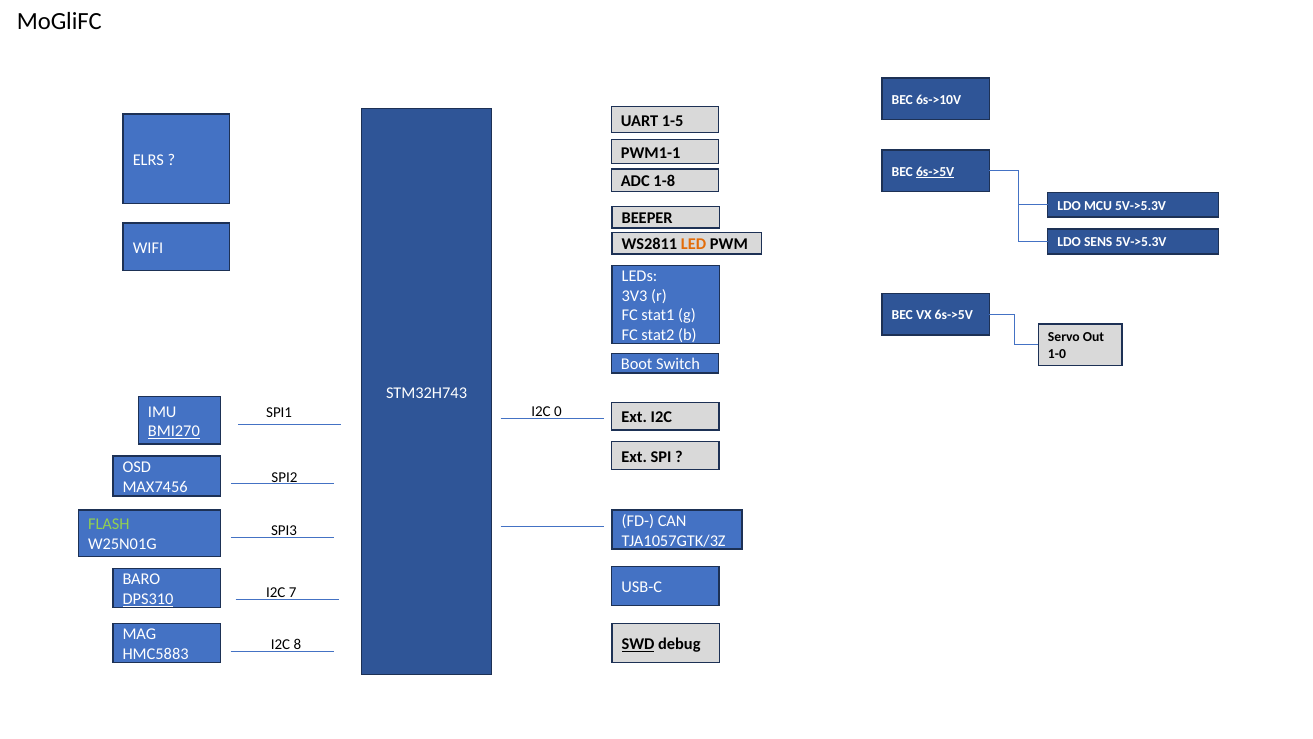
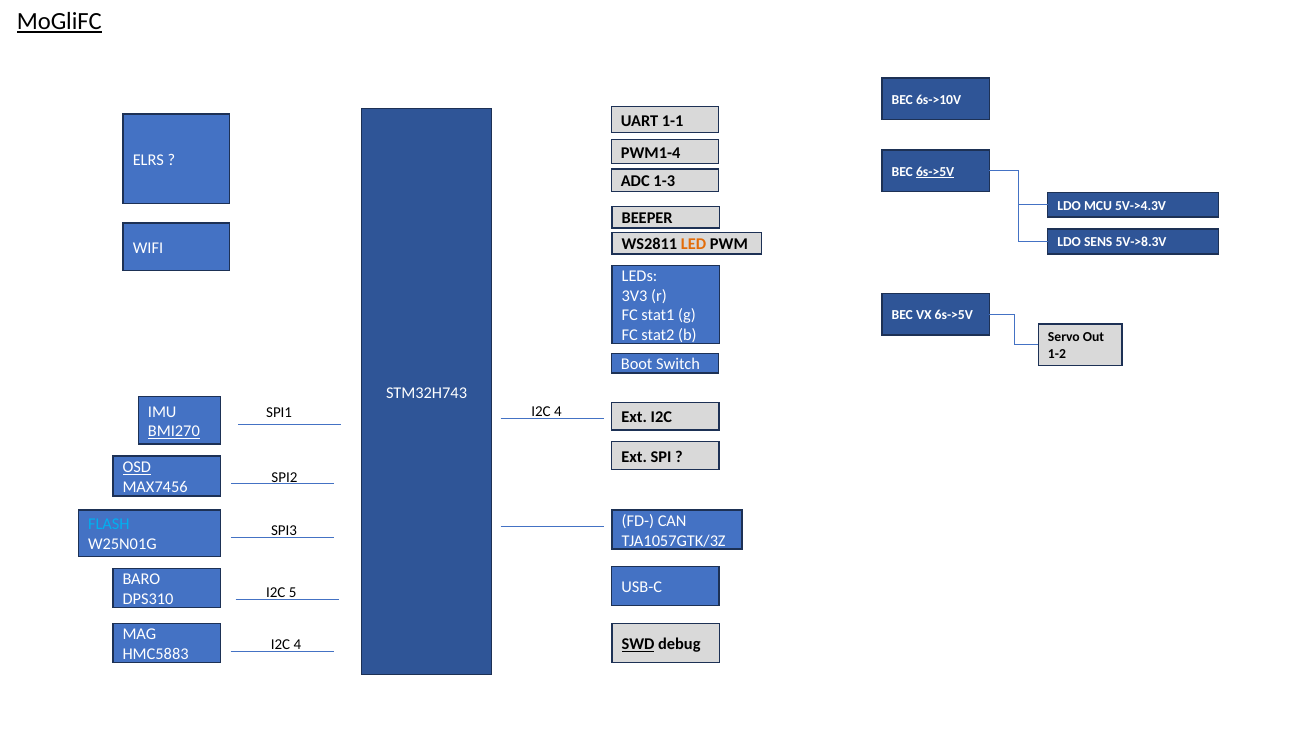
MoGliFC underline: none -> present (59, 21)
1-5: 1-5 -> 1-1 (673, 121)
PWM1-1: PWM1-1 -> PWM1-4 (651, 153)
1-8: 1-8 -> 1-3 (664, 181)
MCU 5V->5.3V: 5V->5.3V -> 5V->4.3V (1141, 205)
SENS 5V->5.3V: 5V->5.3V -> 5V->8.3V (1141, 242)
1-0: 1-0 -> 1-2 (1057, 354)
0: 0 -> 4 (558, 411)
OSD underline: none -> present (137, 467)
FLASH colour: light green -> light blue (109, 524)
7: 7 -> 5 (293, 592)
DPS310 underline: present -> none (148, 599)
8: 8 -> 4 (297, 644)
